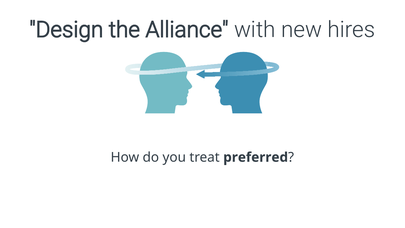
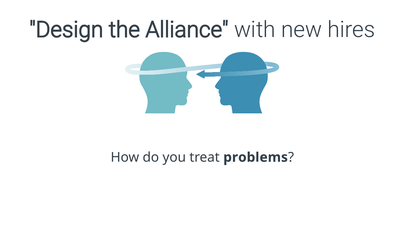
preferred: preferred -> problems (256, 157)
